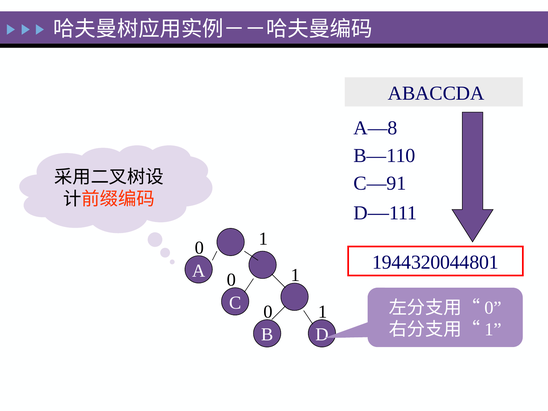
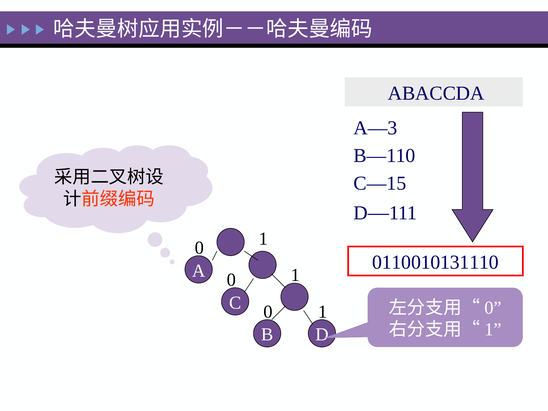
A—8: A—8 -> A—3 (375, 128)
C—91: C—91 -> C—15 (380, 183)
1944320044801: 1944320044801 -> 0110010131110 (435, 262)
